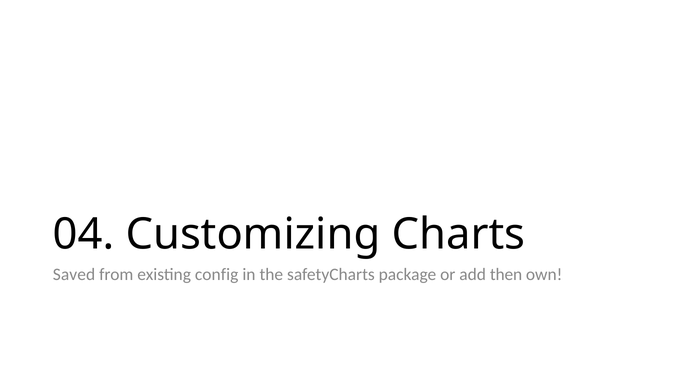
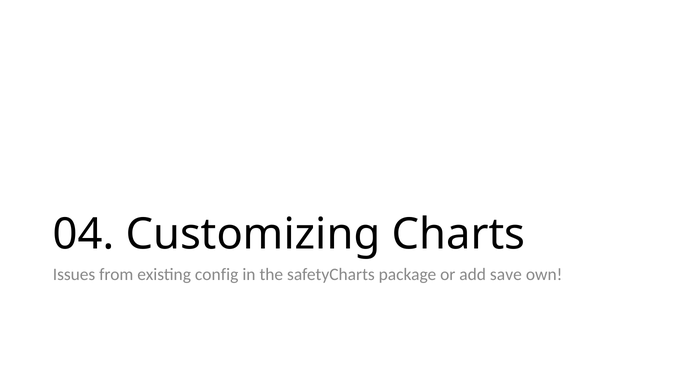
Saved: Saved -> Issues (74, 274)
then: then -> save (506, 274)
